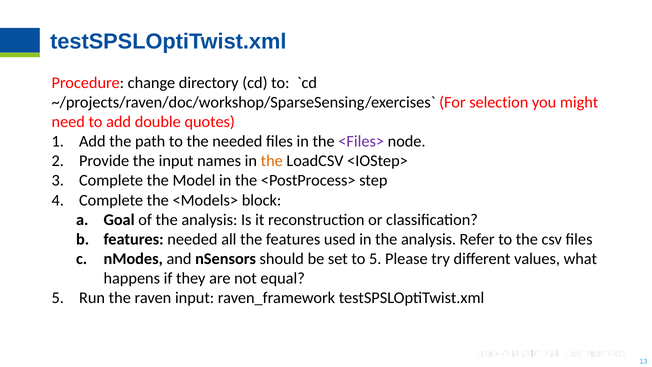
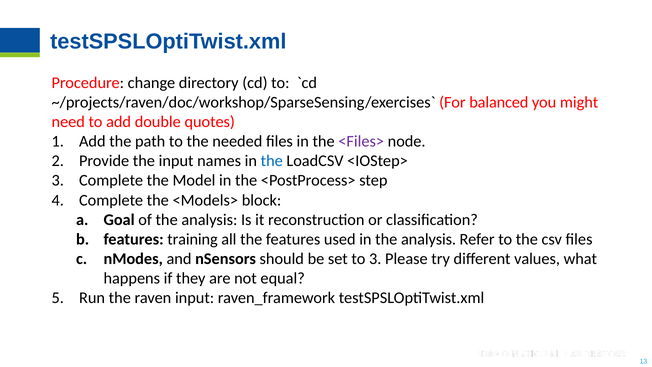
selection: selection -> balanced (499, 102)
the colour: orange -> blue (272, 161)
features needed: needed -> training (193, 239)
to 5: 5 -> 3 (375, 259)
